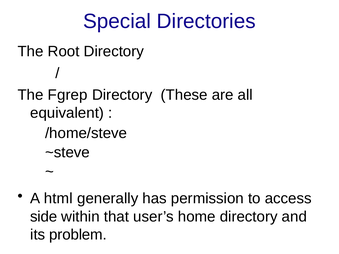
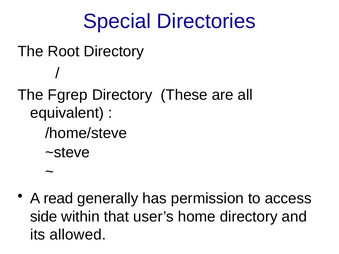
html: html -> read (58, 199)
problem: problem -> allowed (78, 235)
